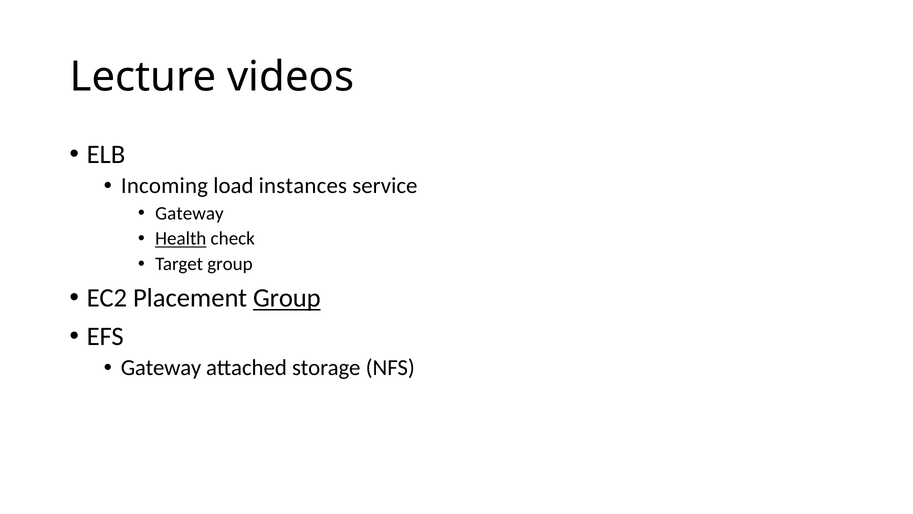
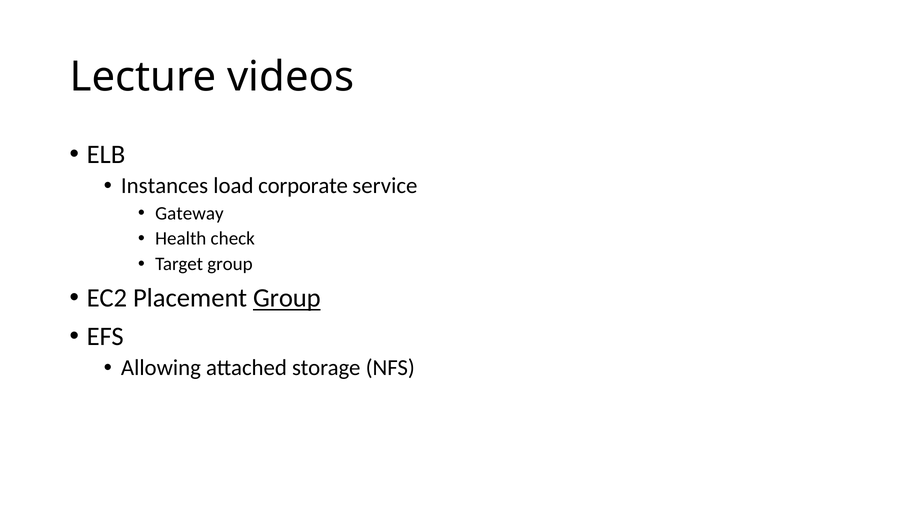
Incoming: Incoming -> Instances (165, 186)
instances: instances -> corporate (303, 186)
Health underline: present -> none (181, 238)
Gateway: Gateway -> Allowing (161, 368)
